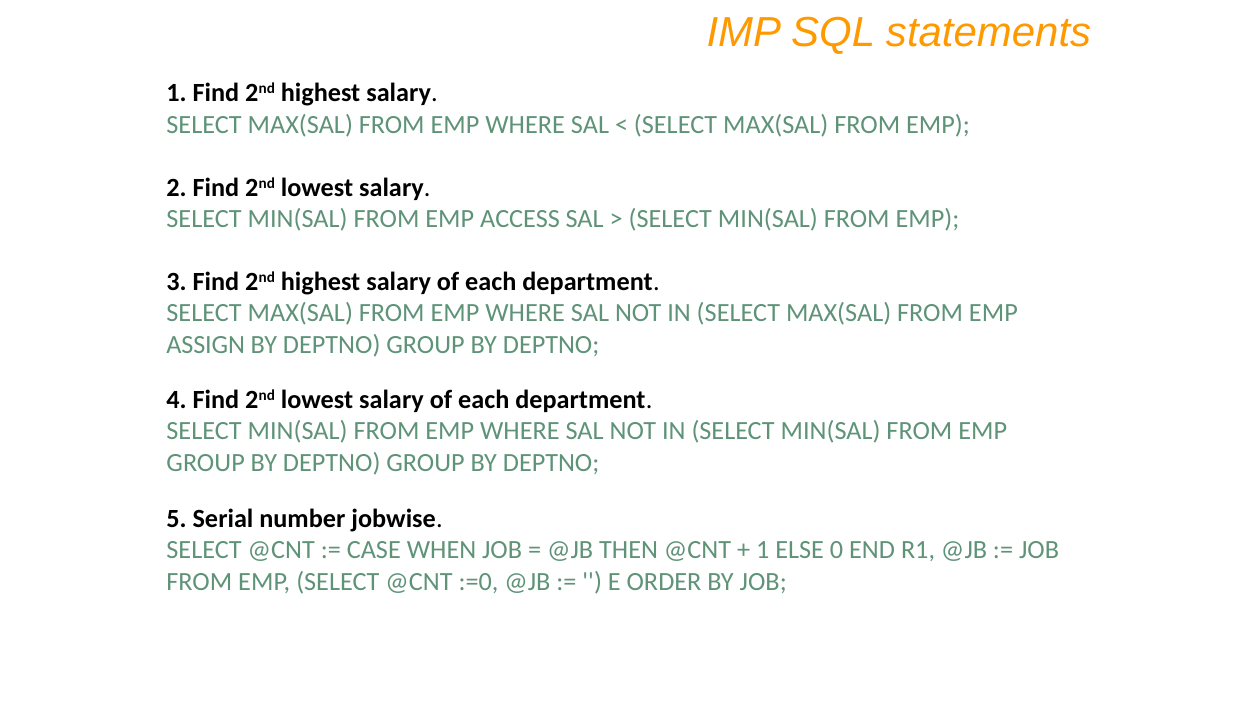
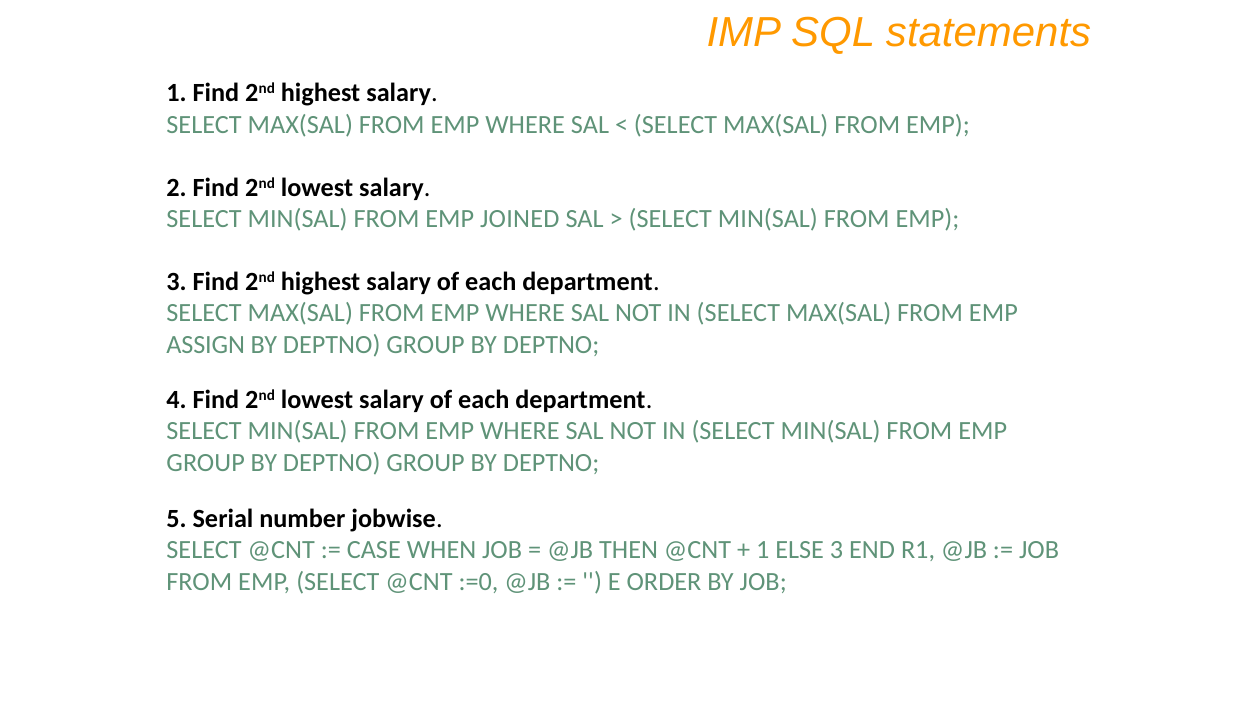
ACCESS: ACCESS -> JOINED (520, 219)
ELSE 0: 0 -> 3 (837, 550)
